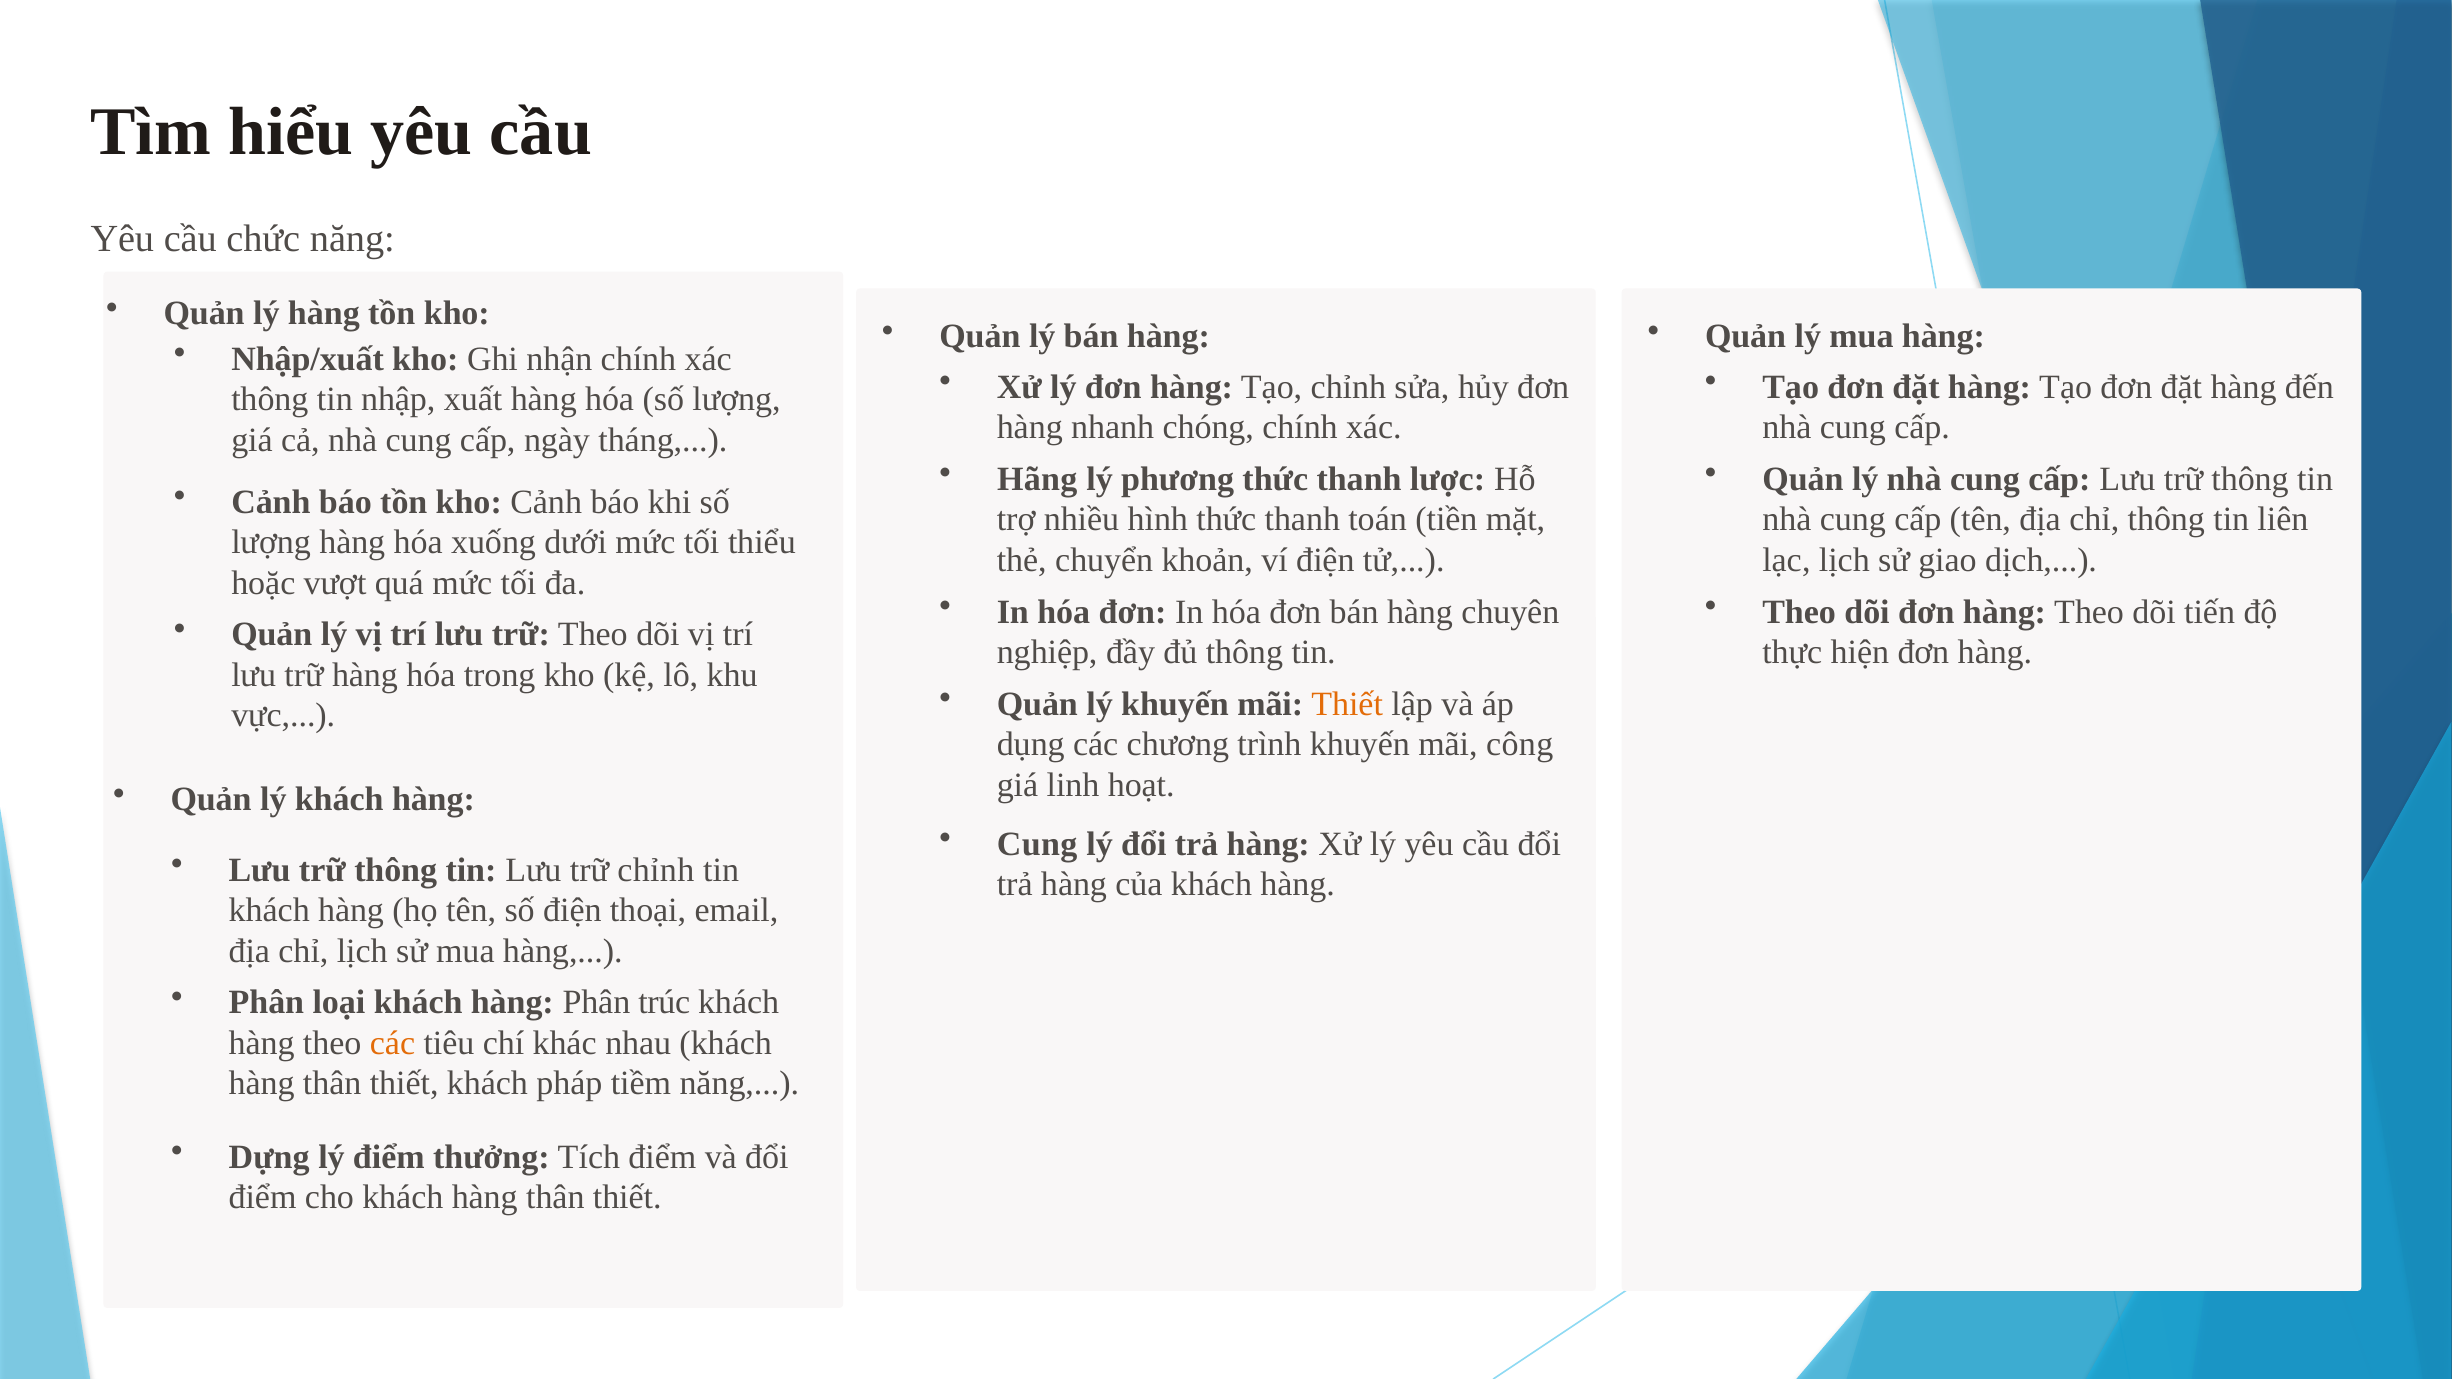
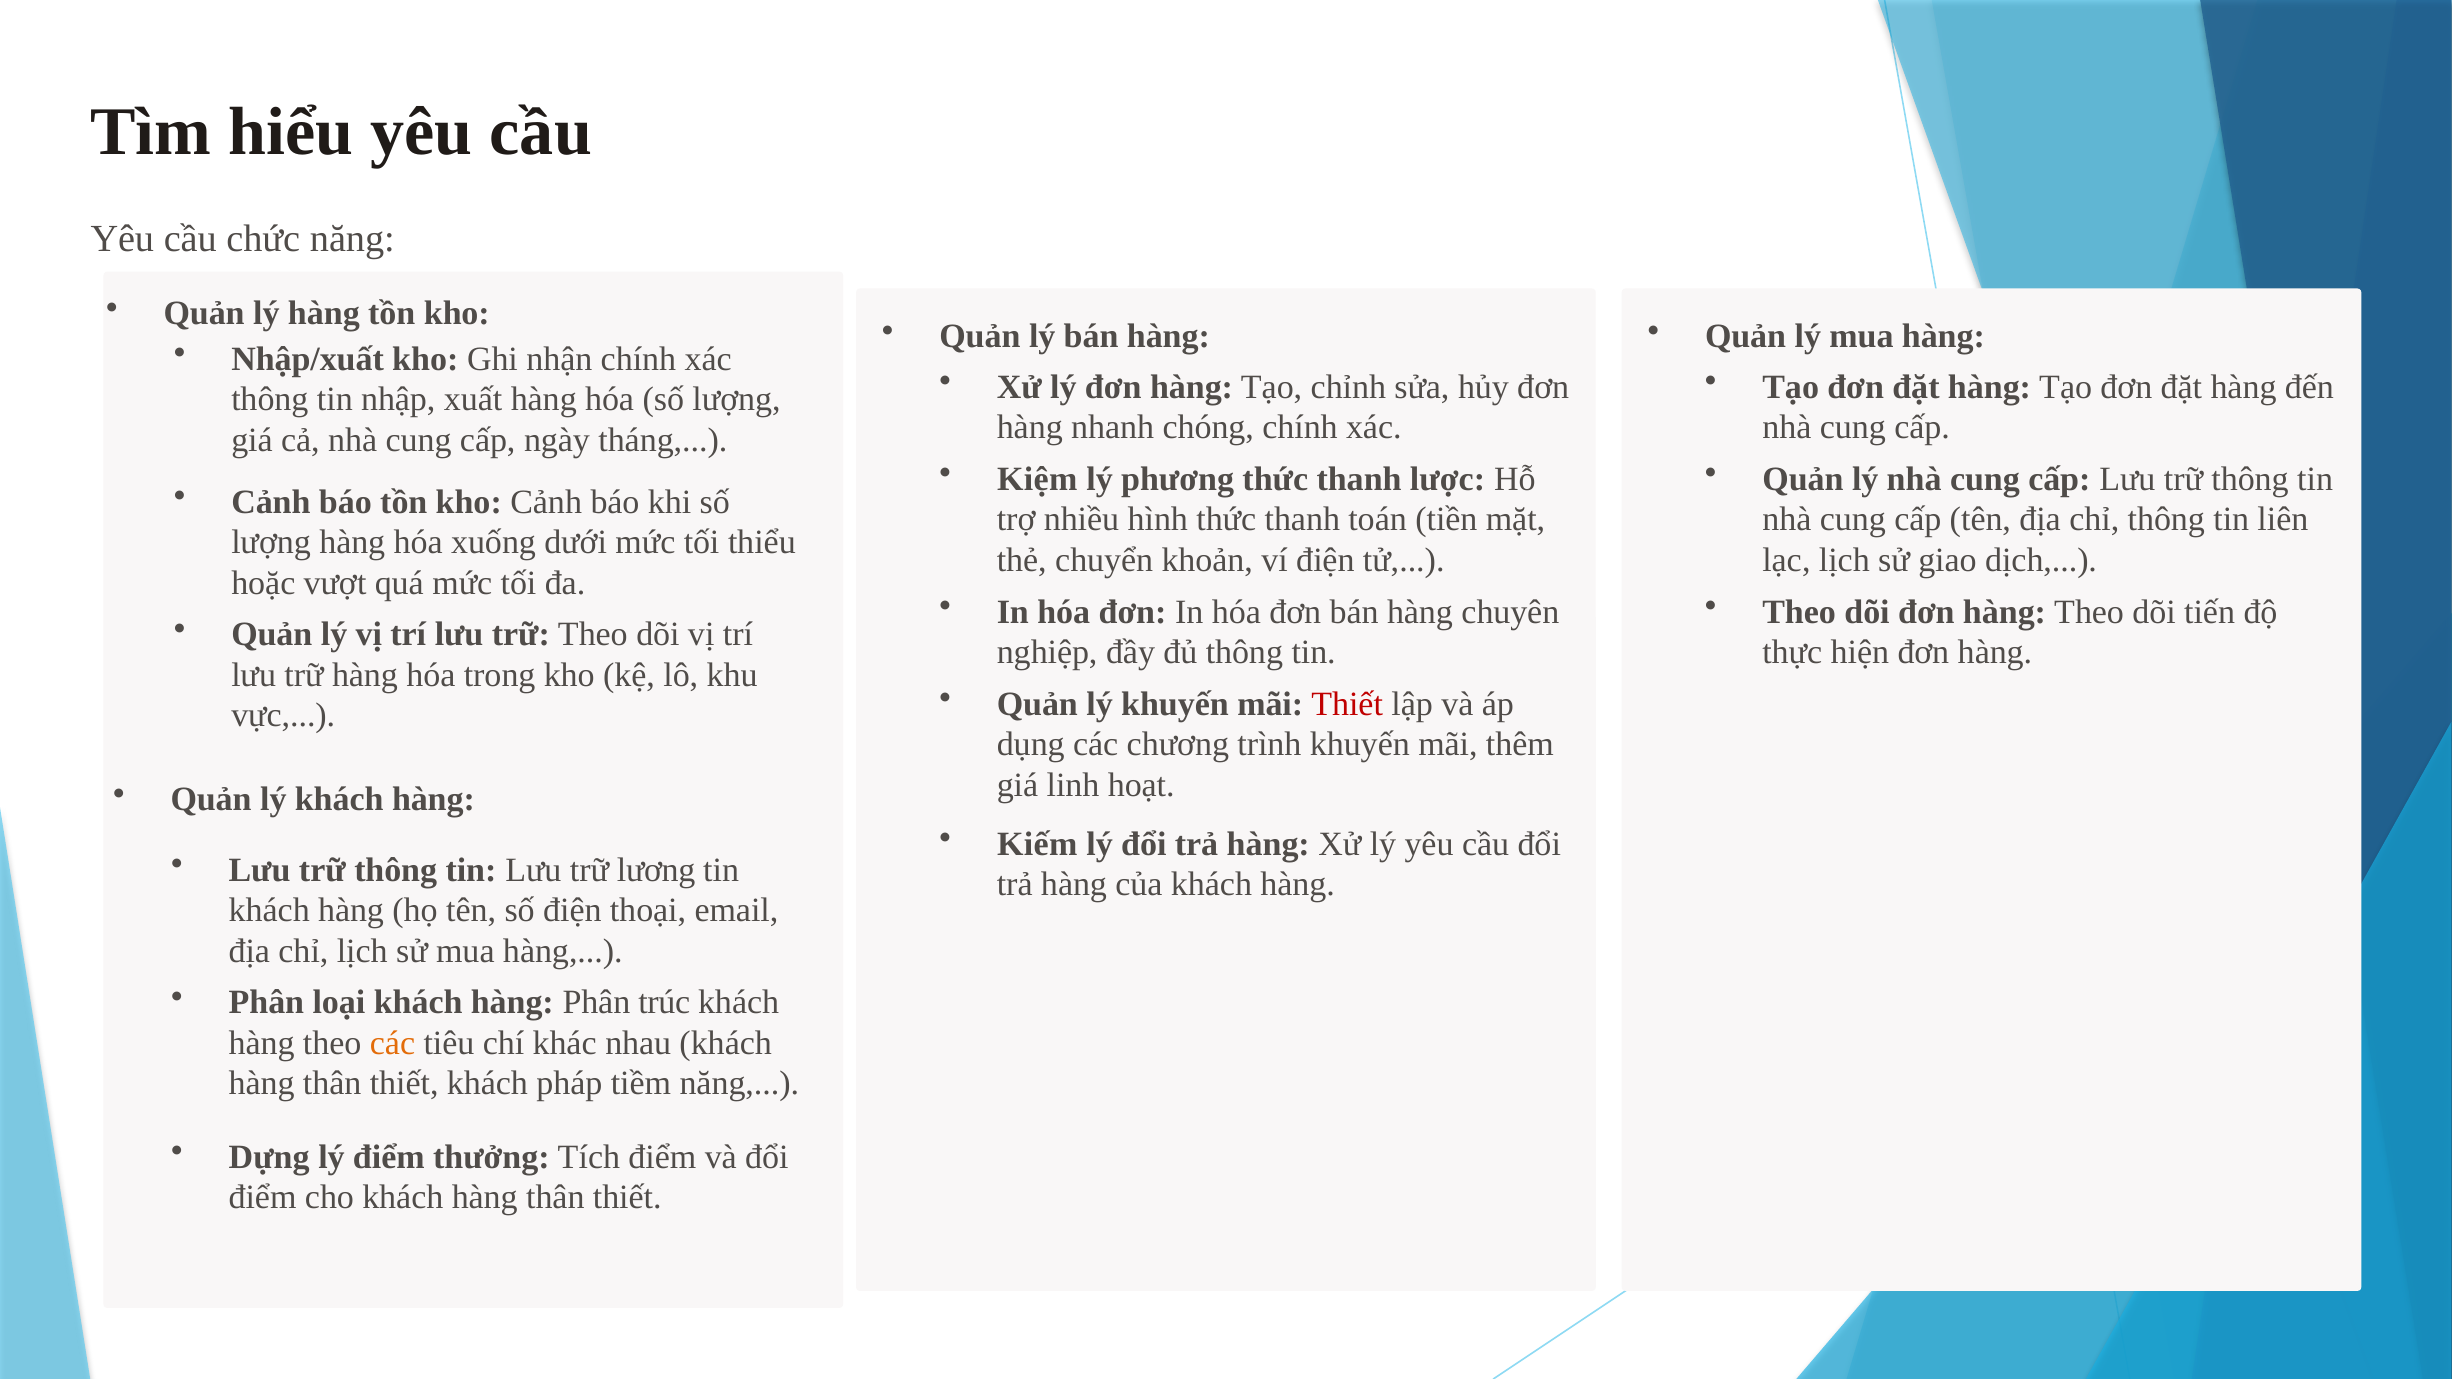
Hãng: Hãng -> Kiệm (1037, 479)
Thiết colour: orange -> red (1347, 704)
công: công -> thêm (1520, 745)
Cung: Cung -> Kiếm (1037, 844)
trữ chỉnh: chỉnh -> lương (656, 870)
